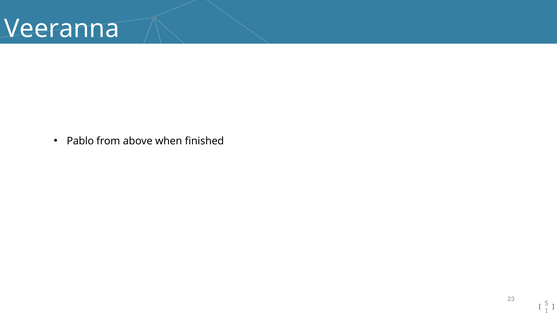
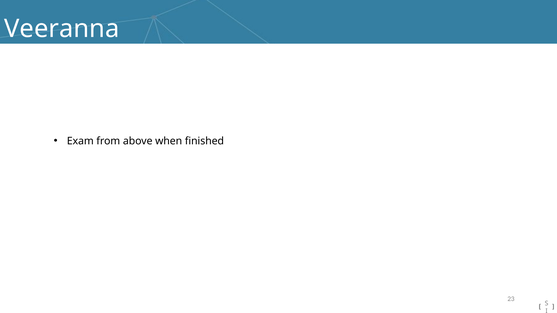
Pablo: Pablo -> Exam (80, 141)
